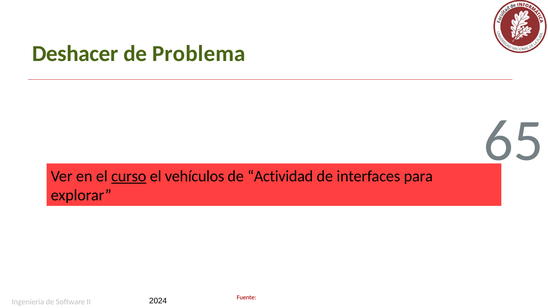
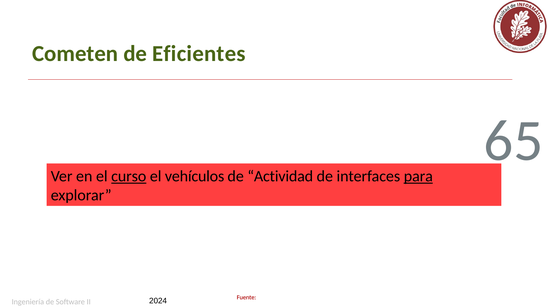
Deshacer: Deshacer -> Cometen (75, 54)
Problema: Problema -> Eficientes (199, 54)
para underline: none -> present (418, 176)
